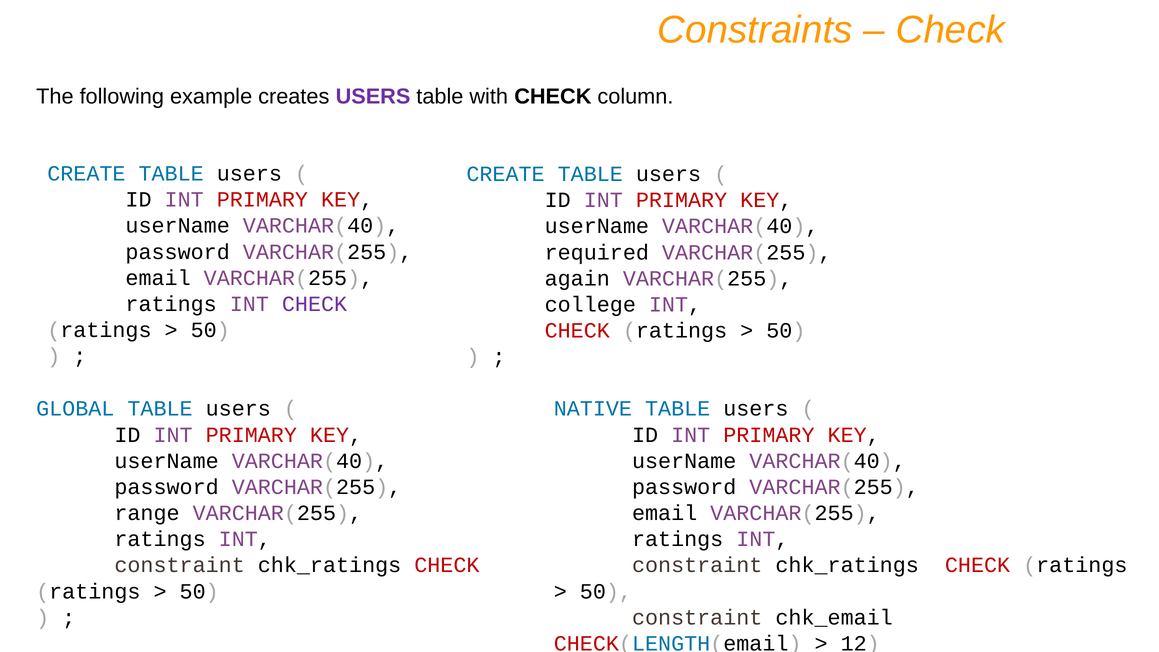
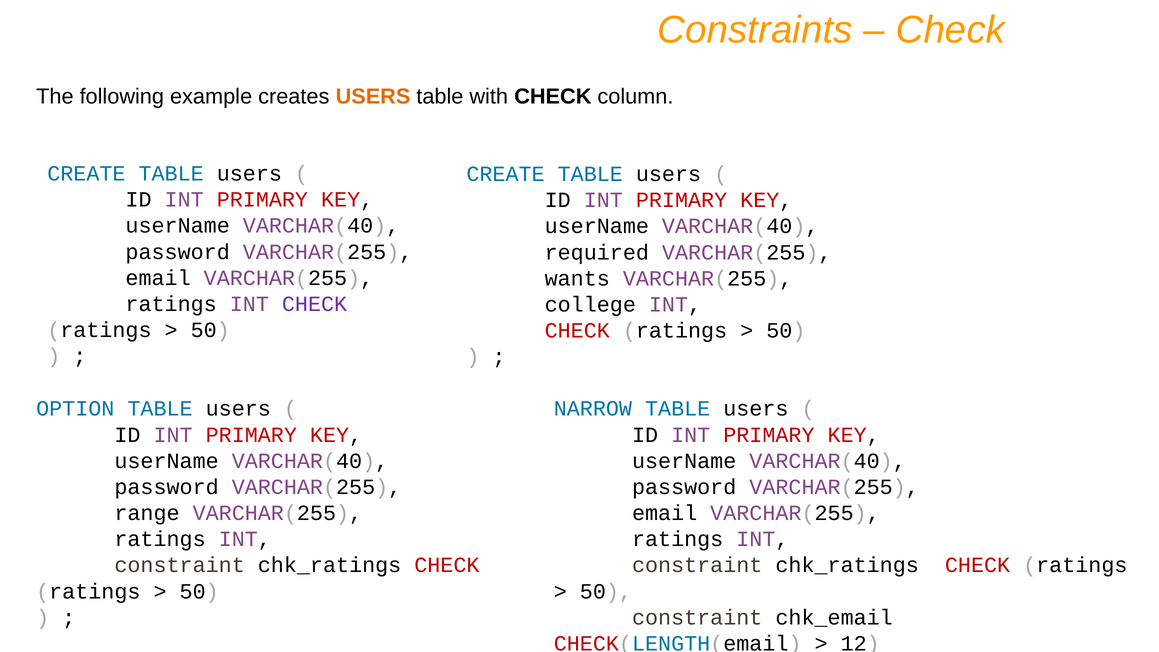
USERS colour: purple -> orange (373, 97)
again: again -> wants (577, 278)
GLOBAL: GLOBAL -> OPTION (75, 409)
NATIVE: NATIVE -> NARROW (593, 409)
